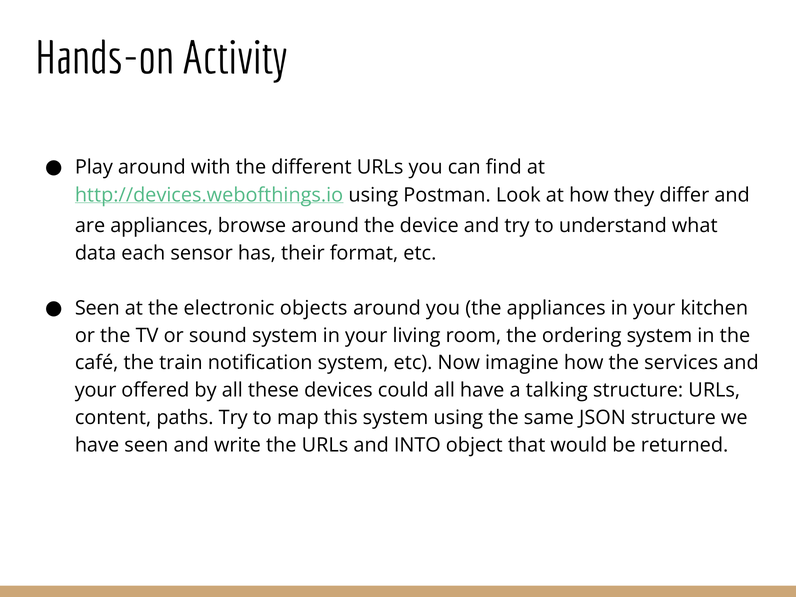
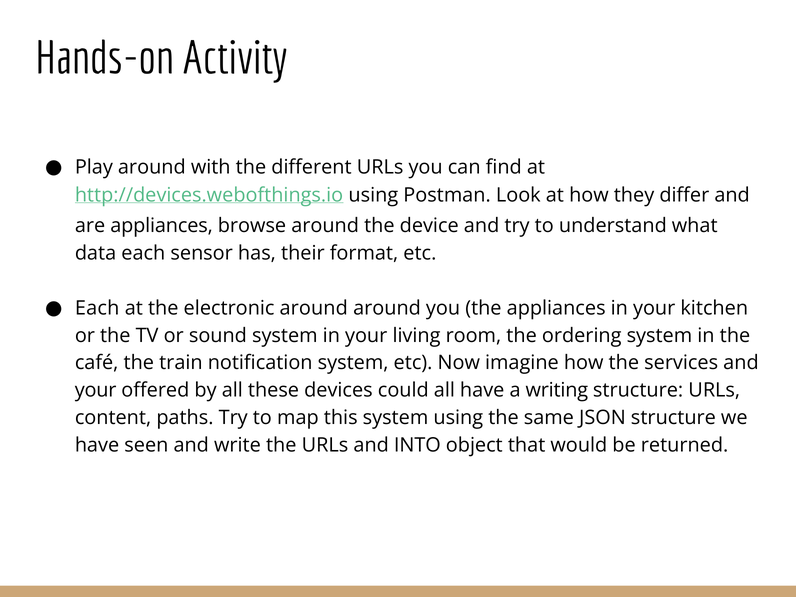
Seen: Seen -> Each (97, 308)
electronic objects: objects -> around (314, 308)
talking: talking -> writing (557, 390)
